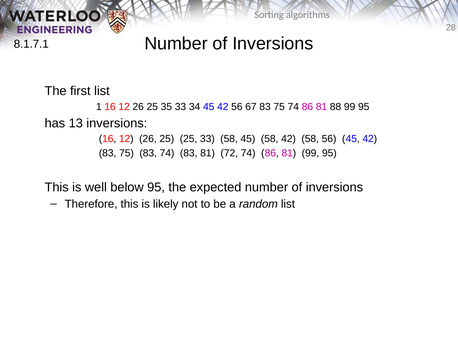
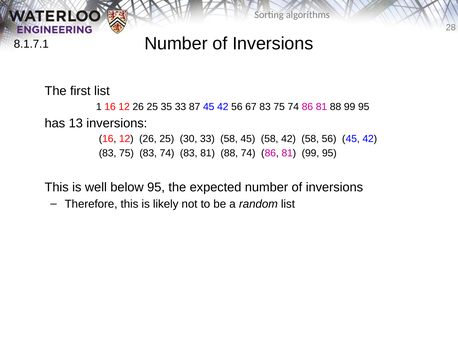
34: 34 -> 87 (195, 107)
25 25: 25 -> 30 (189, 139)
83 81 72: 72 -> 88 (229, 153)
